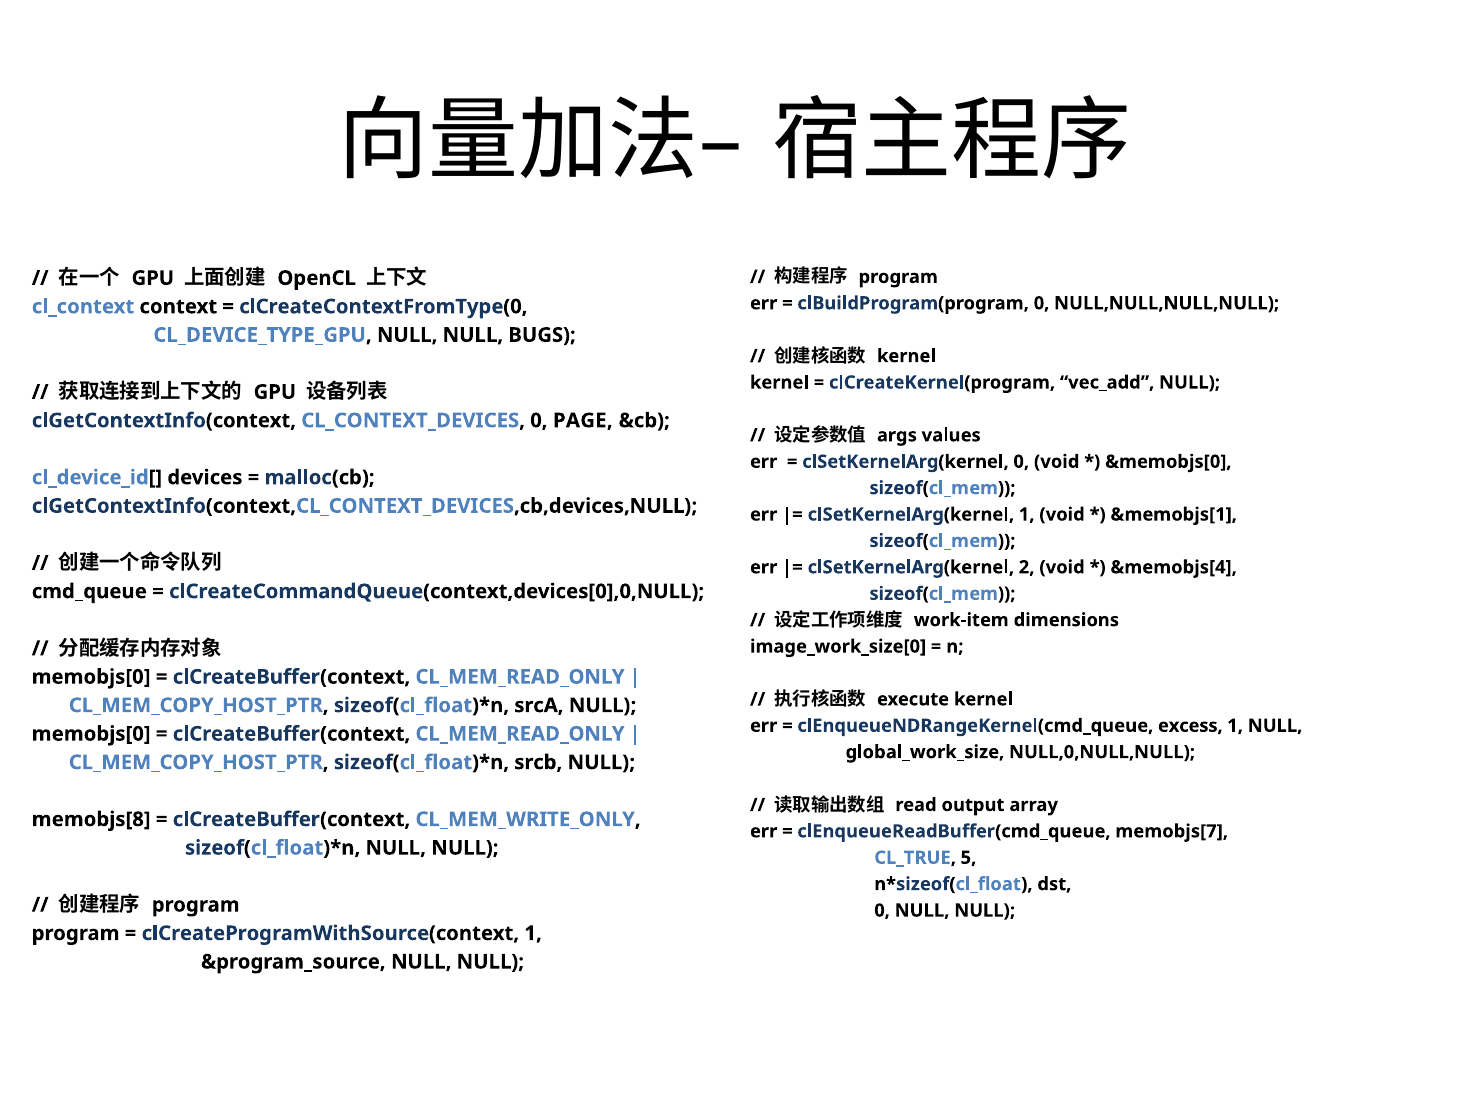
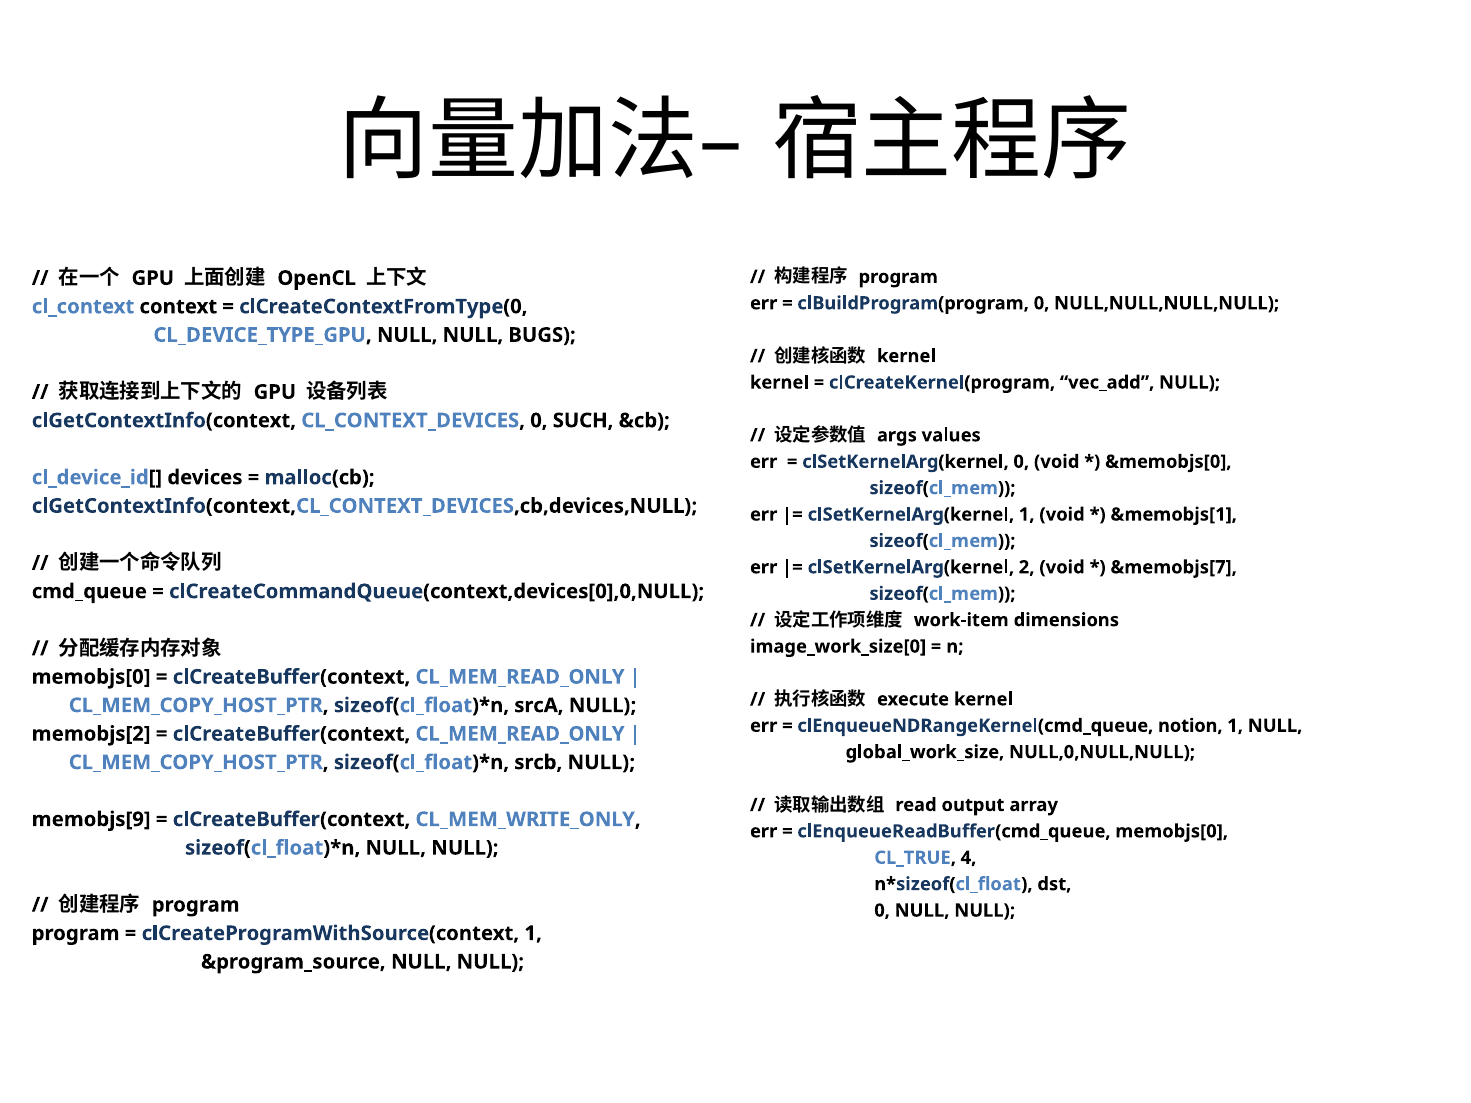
PAGE: PAGE -> SUCH (583, 421)
&memobjs[4: &memobjs[4 -> &memobjs[7 (1174, 567)
excess: excess -> notion (1190, 726)
memobjs[0: memobjs[0 -> memobjs[2 (91, 734)
memobjs[8: memobjs[8 -> memobjs[9 (91, 820)
clEnqueueReadBuffer(cmd_queue memobjs[7: memobjs[7 -> memobjs[0 (1172, 832)
5: 5 -> 4 (968, 858)
